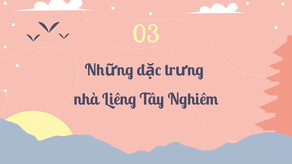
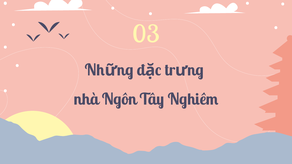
Liêng: Liêng -> Ngôn (119, 100)
